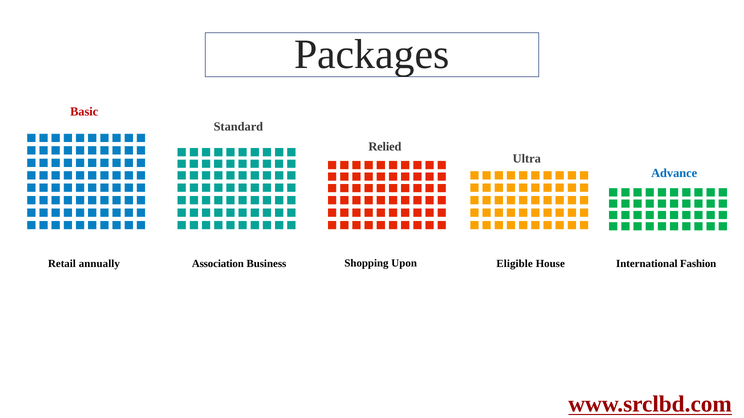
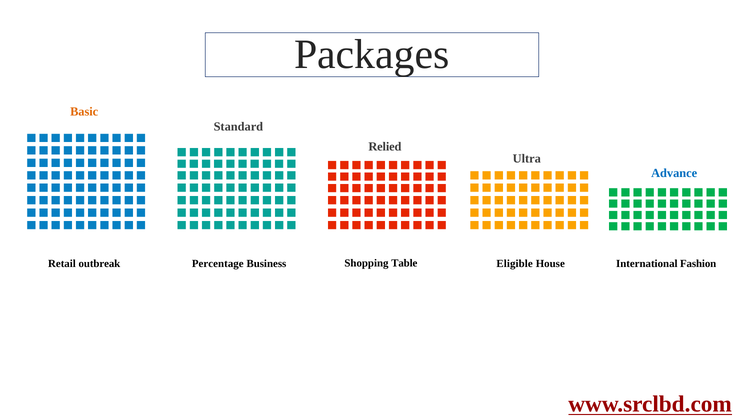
Basic colour: red -> orange (84, 112)
Upon: Upon -> Table (404, 263)
annually: annually -> outbreak (99, 264)
Association: Association -> Percentage (218, 264)
